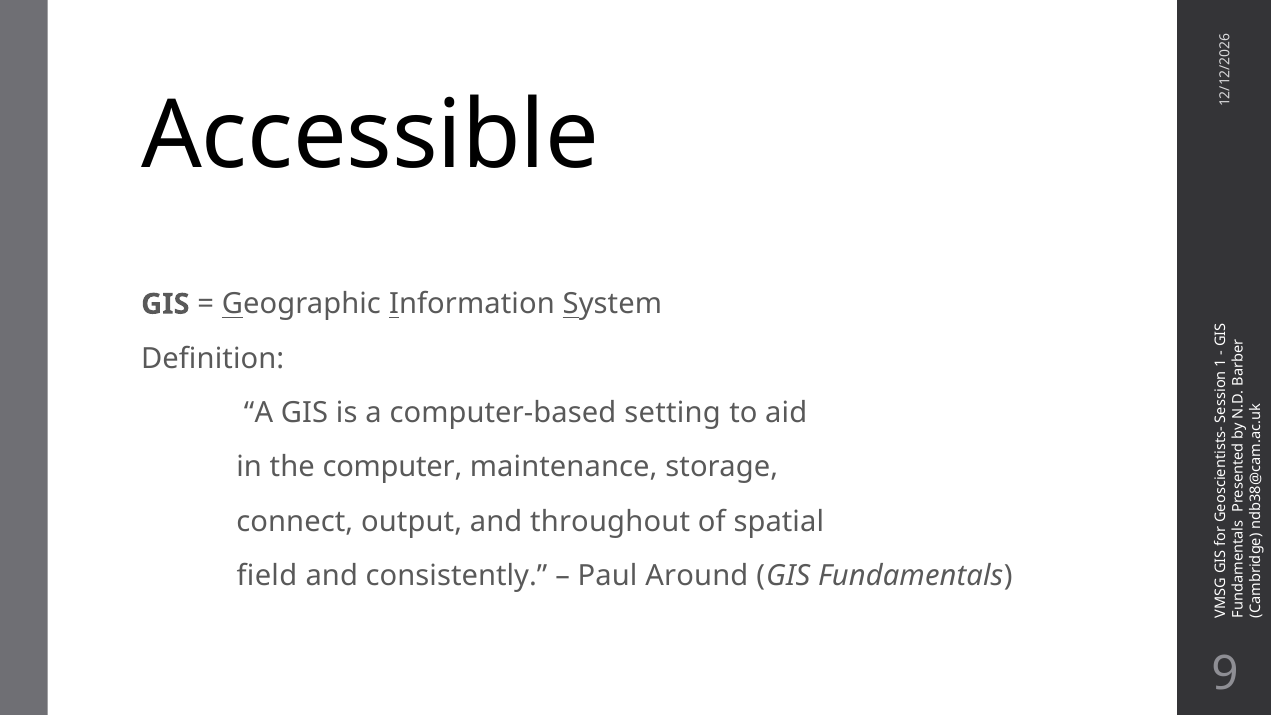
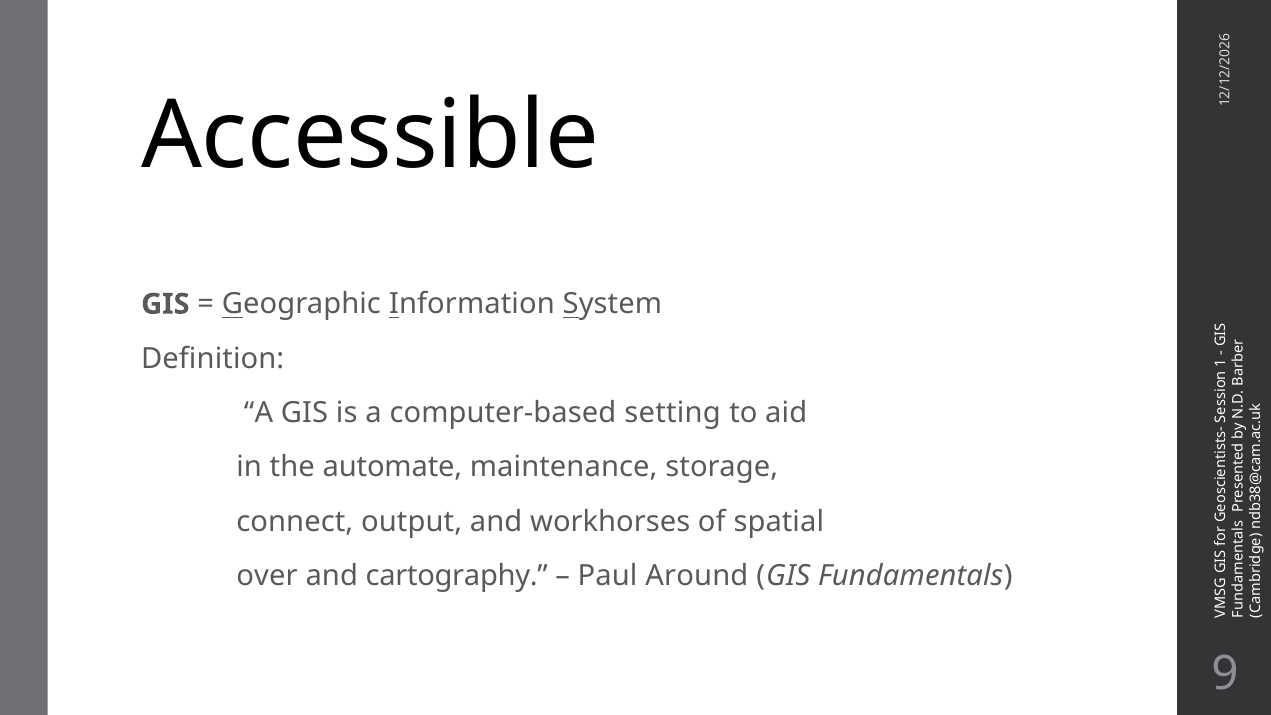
computer: computer -> automate (392, 467)
throughout: throughout -> workhorses (610, 522)
field: field -> over (267, 576)
consistently: consistently -> cartography (457, 576)
